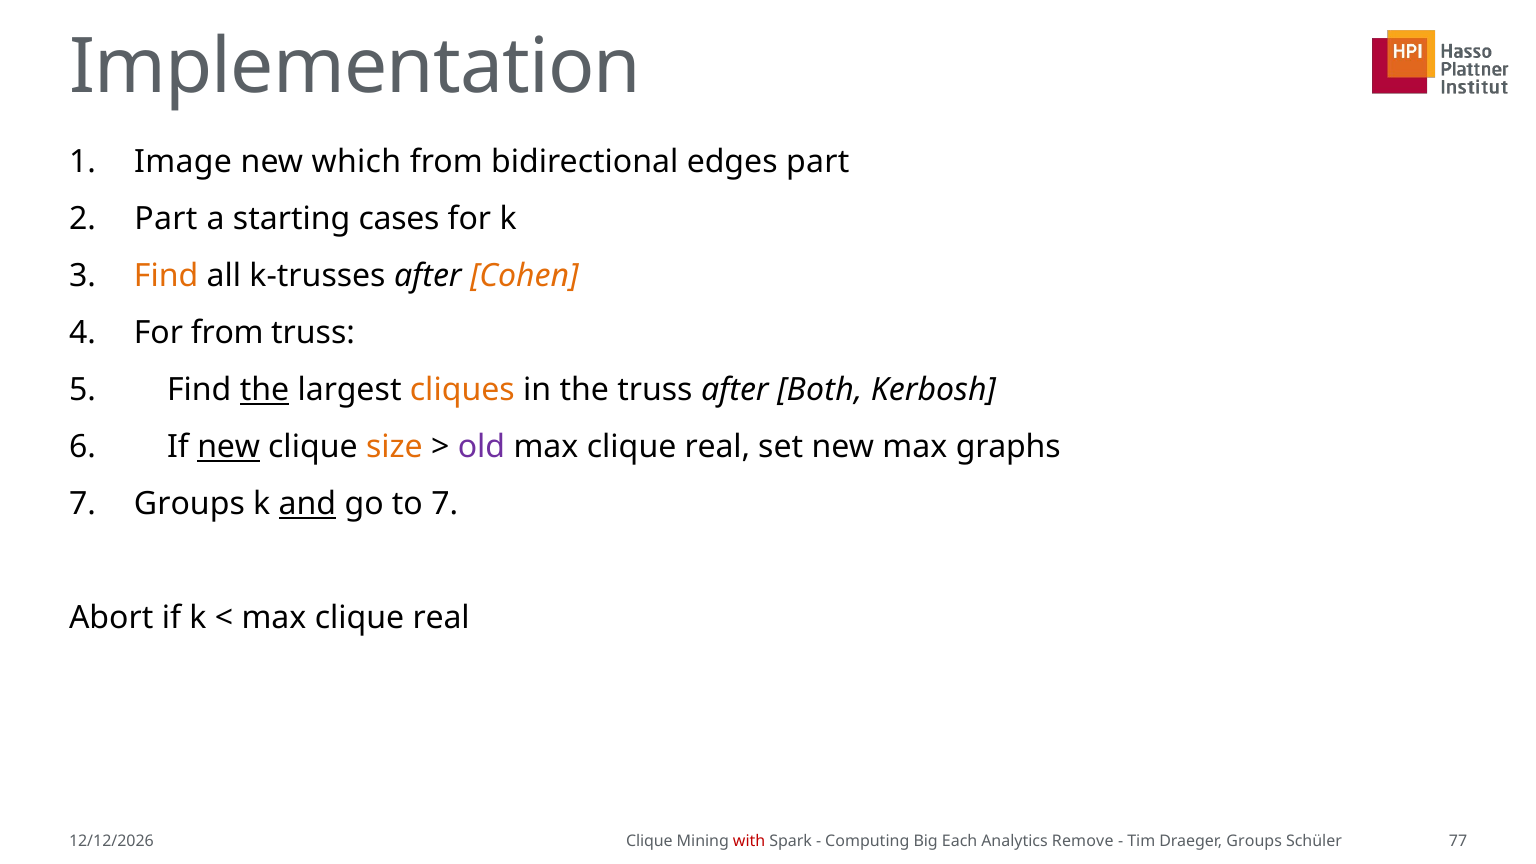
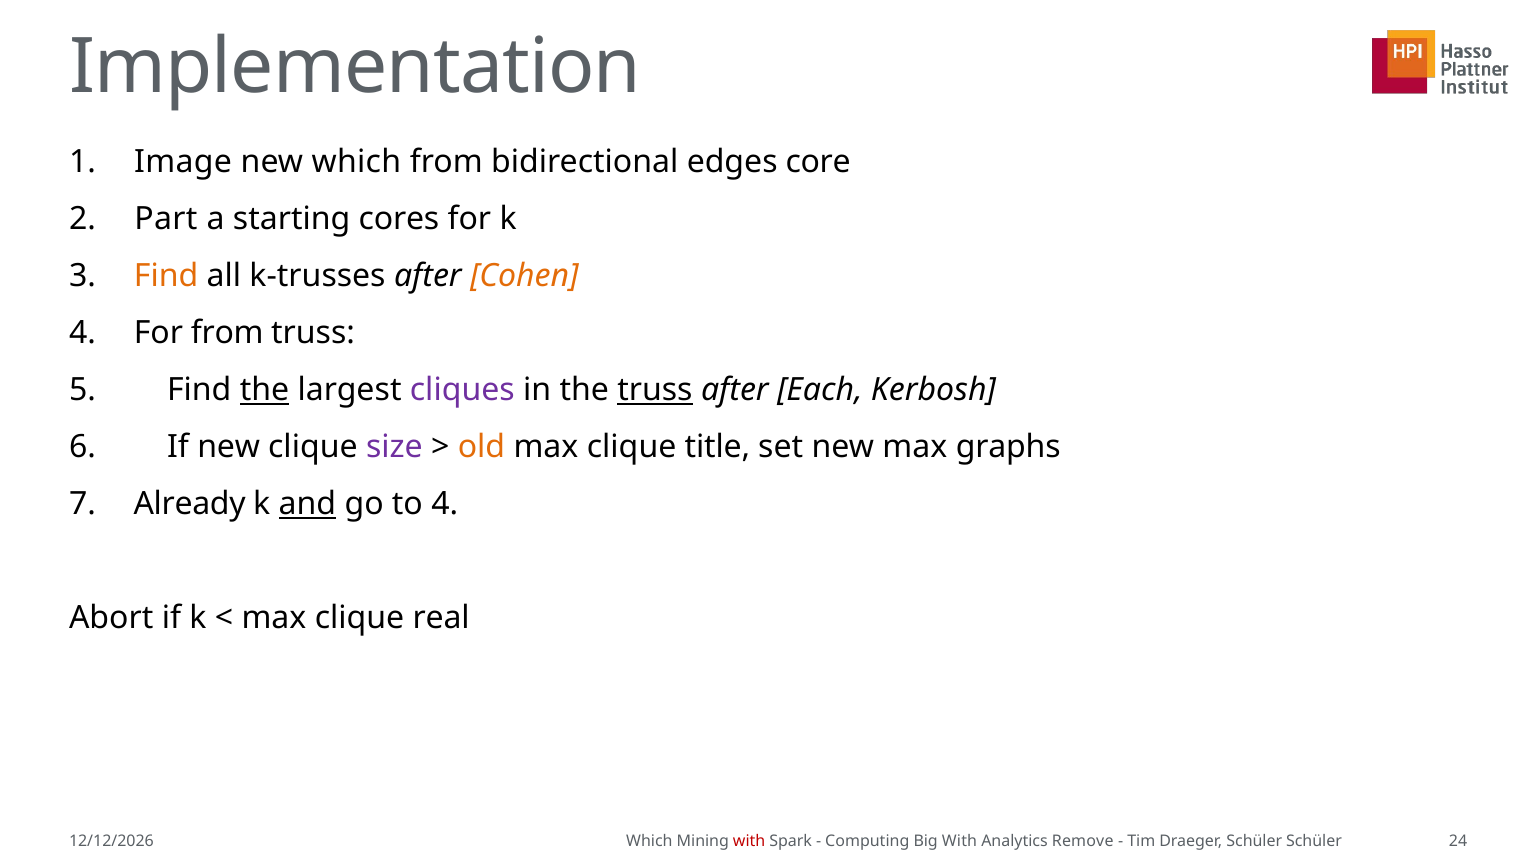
edges part: part -> core (818, 162)
cases: cases -> cores (399, 219)
cliques colour: orange -> purple (462, 390)
truss underline: none -> present (655, 390)
Both: Both -> Each (820, 390)
new underline: present -> none (229, 447)
size colour: orange -> purple (394, 447)
old colour: purple -> orange (482, 447)
real: real -> title (717, 447)
Groups: Groups -> Already (190, 504)
to 7: 7 -> 4 (445, 504)
Clique: Clique -> Which (649, 841)
Big Each: Each -> With (960, 841)
Draeger Groups: Groups -> Schüler (1254, 841)
77: 77 -> 24 (1458, 841)
